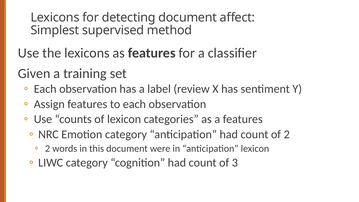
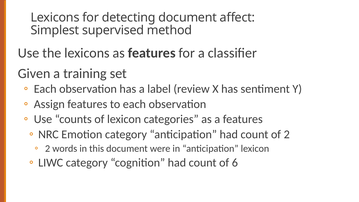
3: 3 -> 6 (235, 163)
